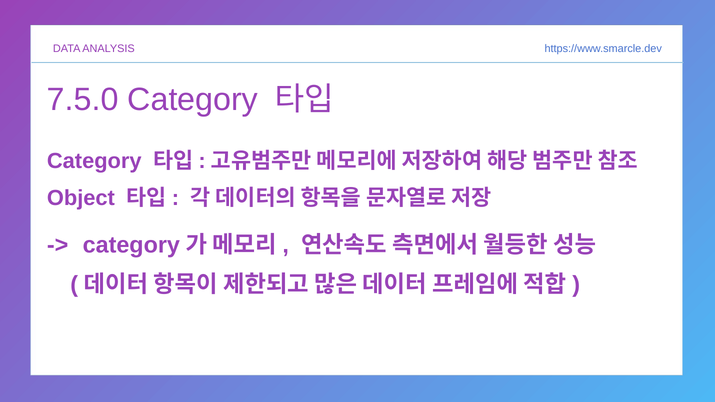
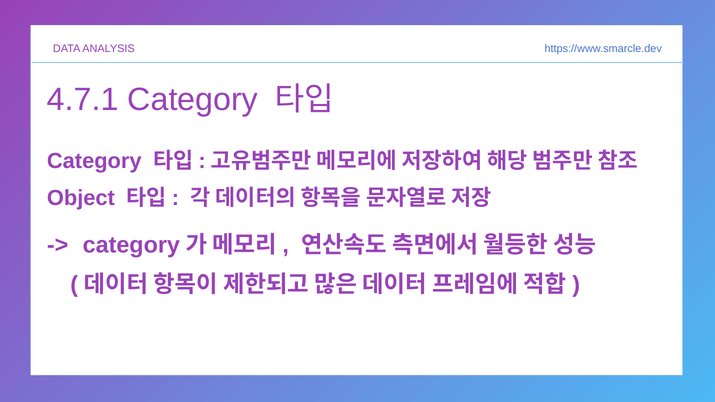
7.5.0: 7.5.0 -> 4.7.1 (83, 100)
